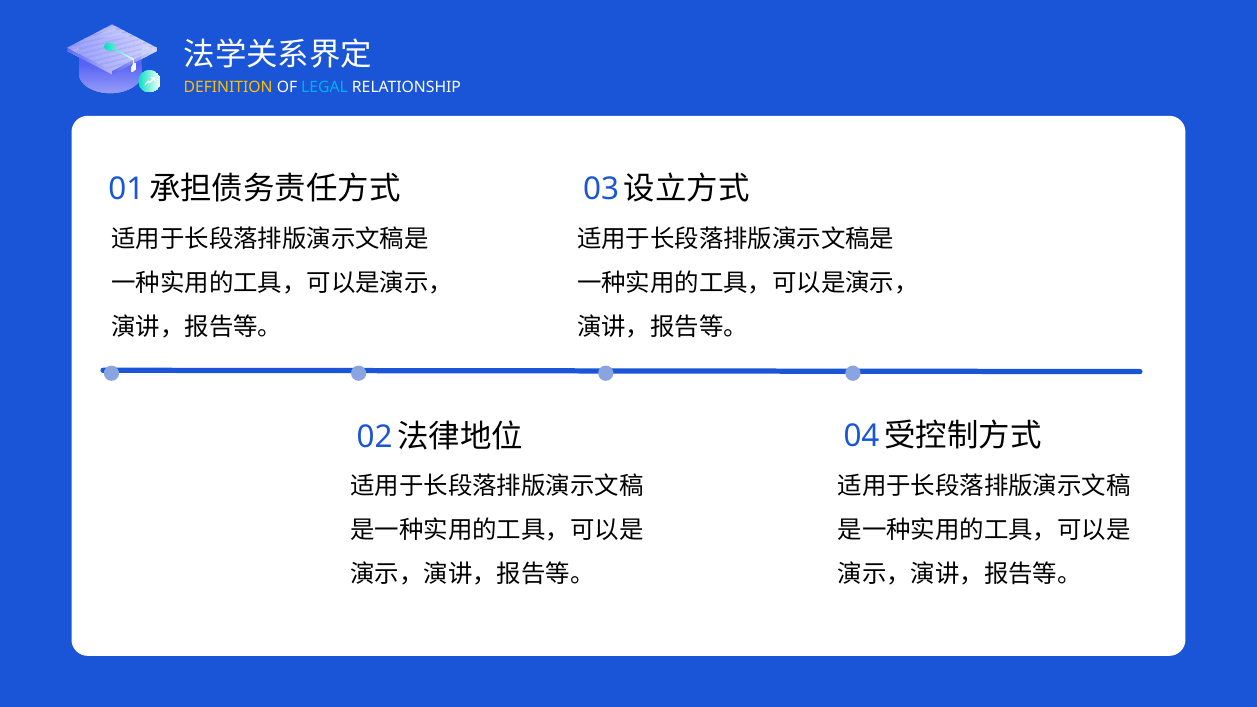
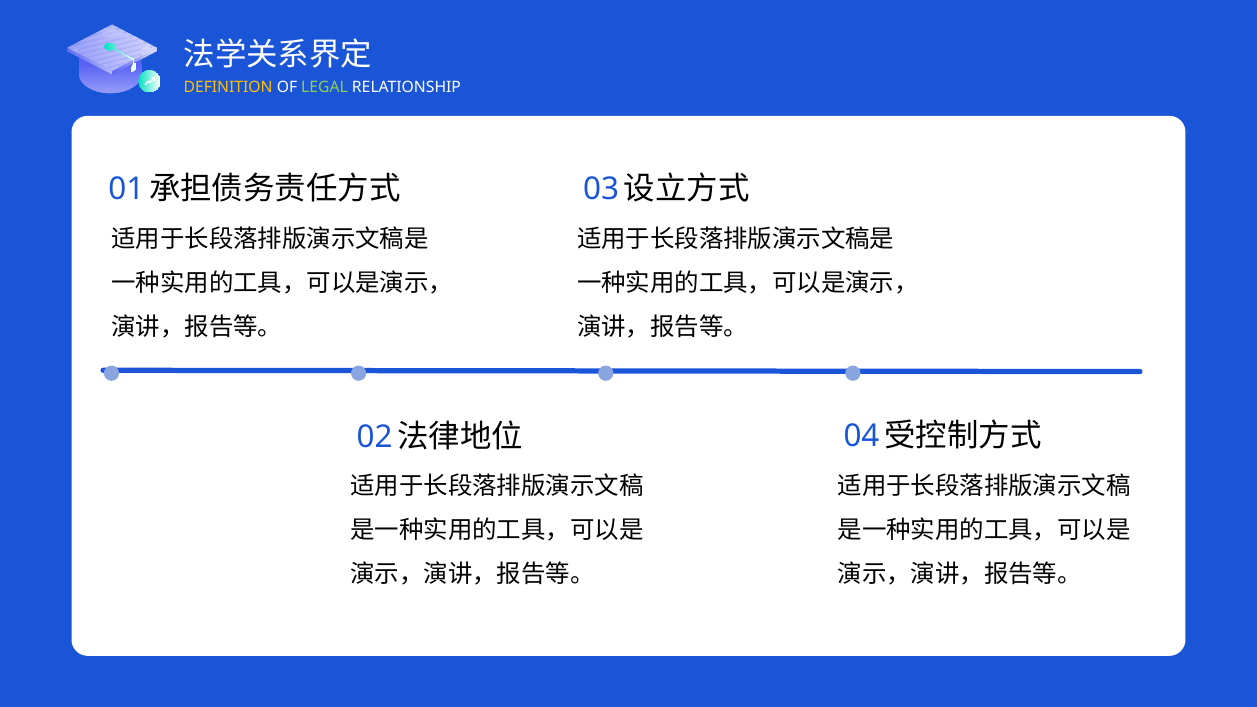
LEGAL colour: light blue -> light green (325, 87)
